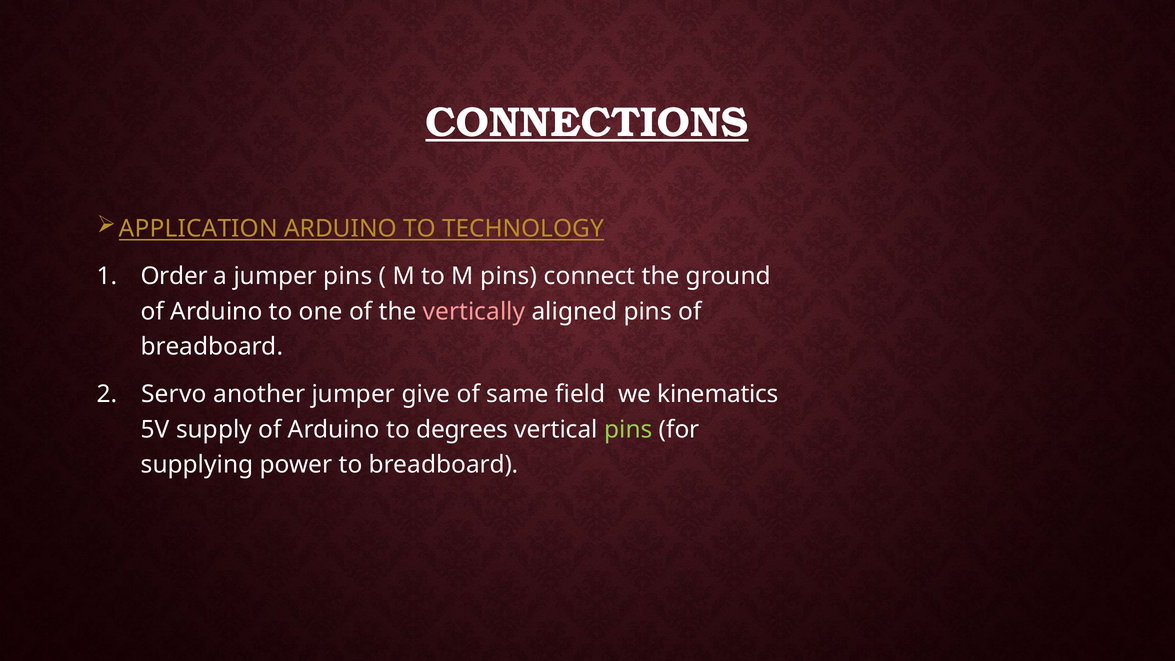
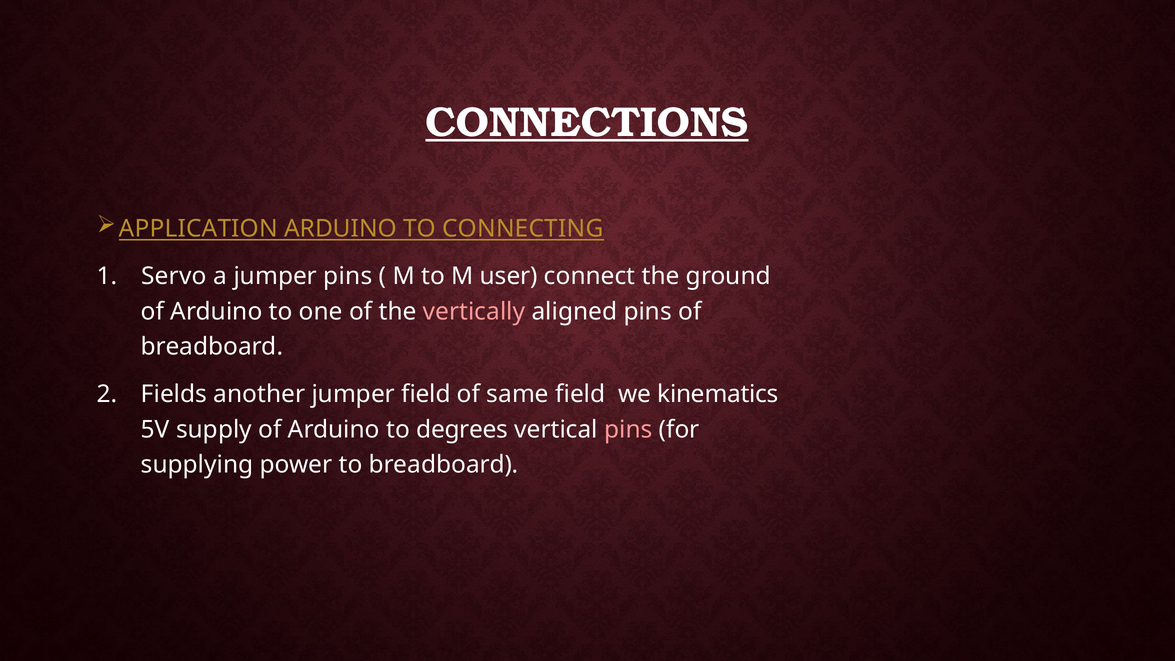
TECHNOLOGY: TECHNOLOGY -> CONNECTING (523, 229)
Order: Order -> Servo (174, 276)
M pins: pins -> user (509, 276)
Servo: Servo -> Fields (174, 394)
jumper give: give -> field (426, 394)
pins colour: light green -> pink (628, 429)
